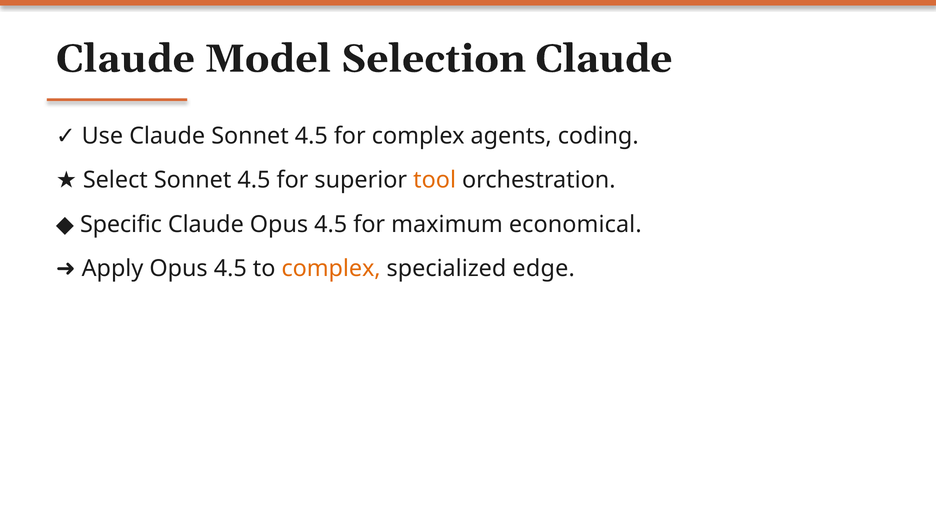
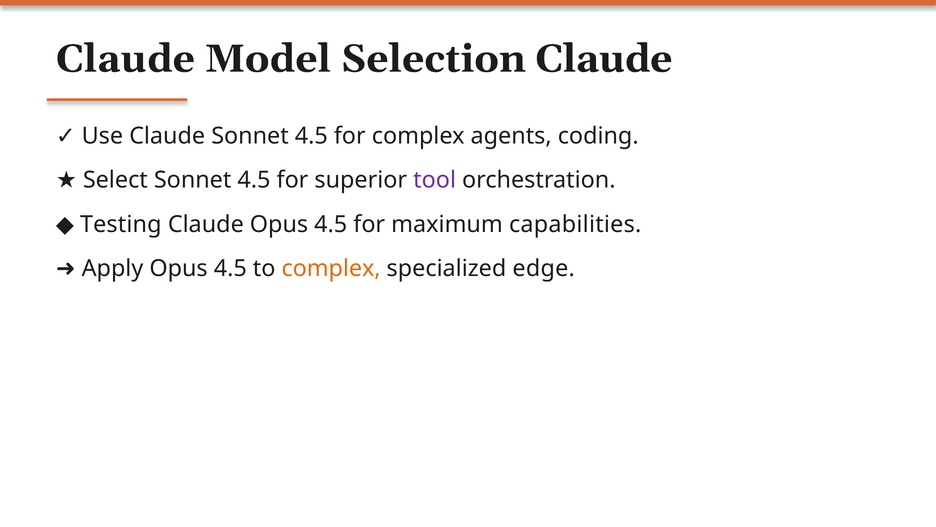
tool colour: orange -> purple (435, 180)
Specific: Specific -> Testing (121, 224)
economical: economical -> capabilities (575, 224)
